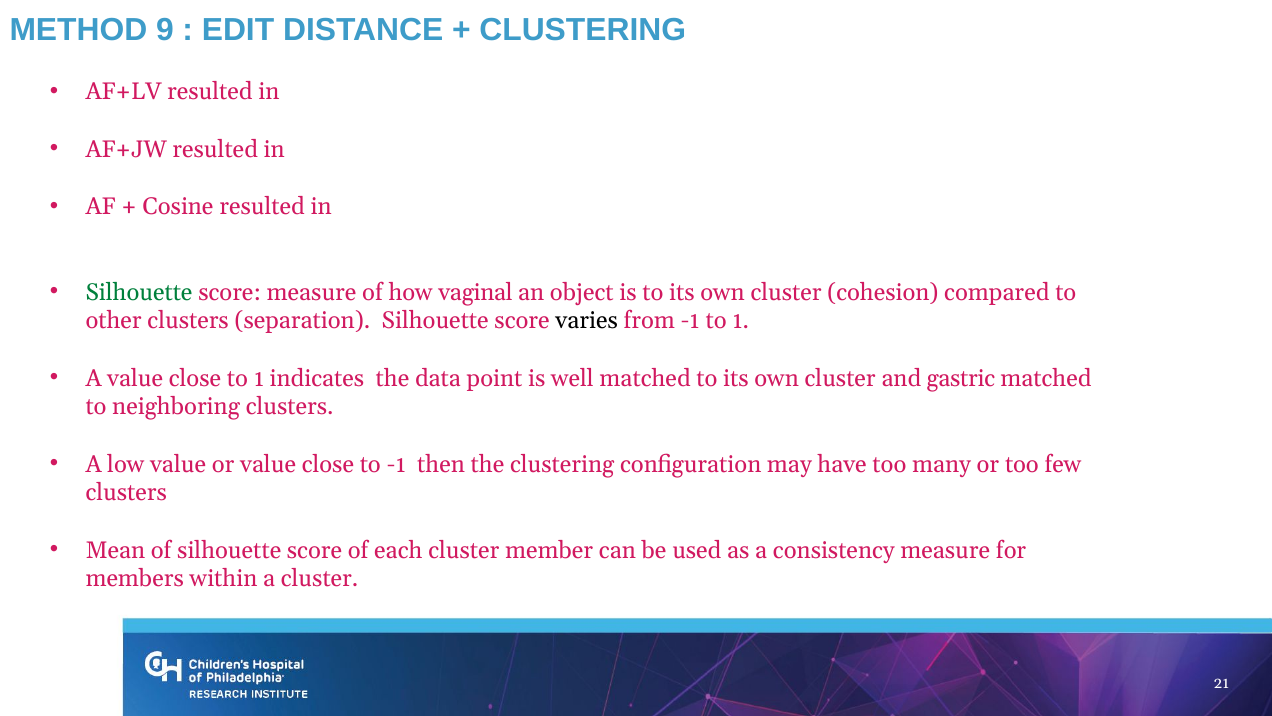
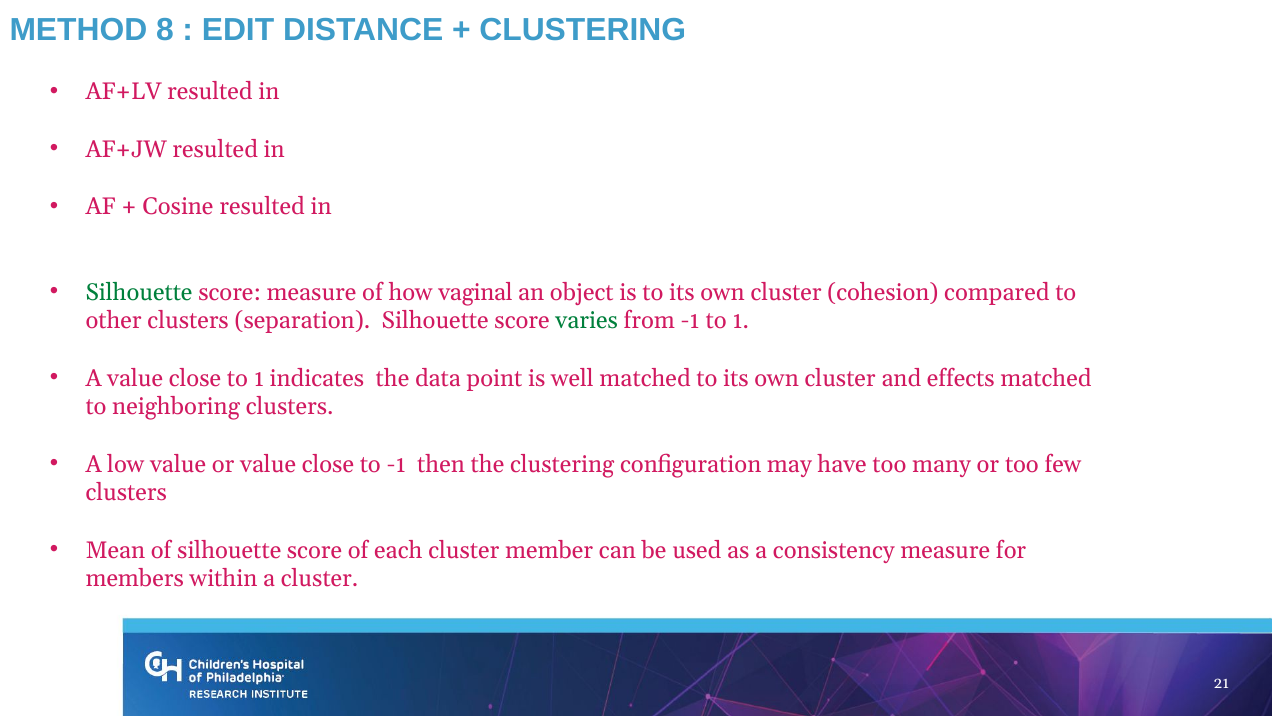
9: 9 -> 8 (165, 30)
varies colour: black -> green (587, 321)
gastric: gastric -> effects (961, 378)
